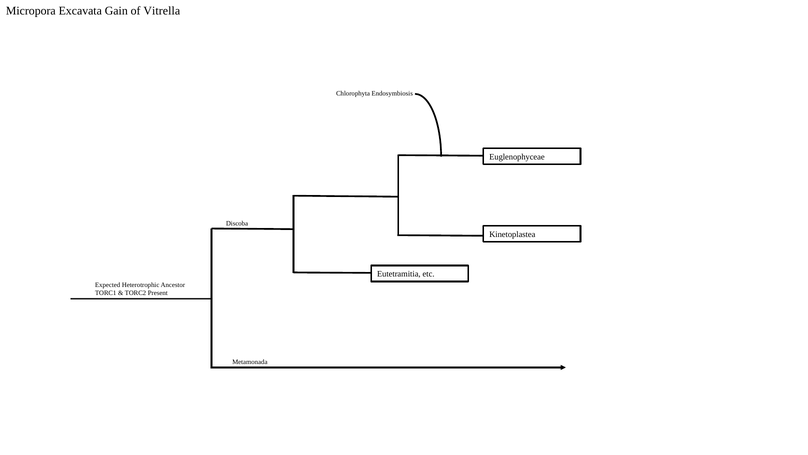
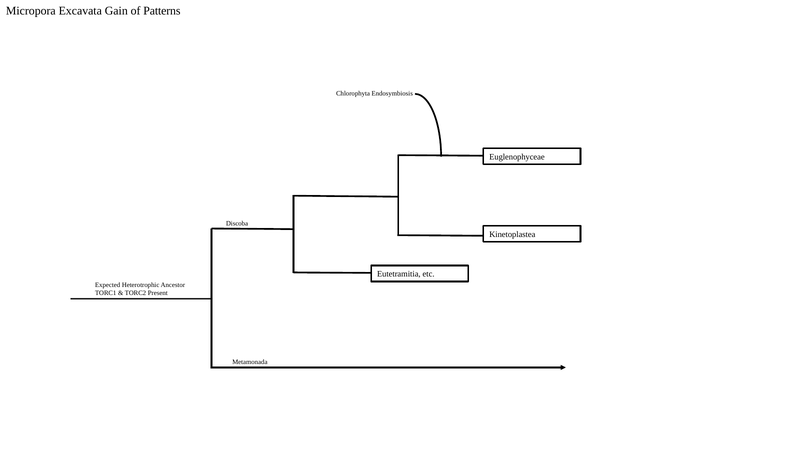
Vitrella: Vitrella -> Patterns (162, 11)
